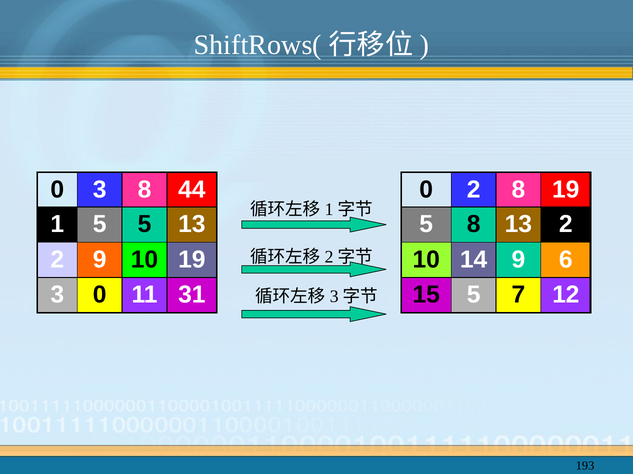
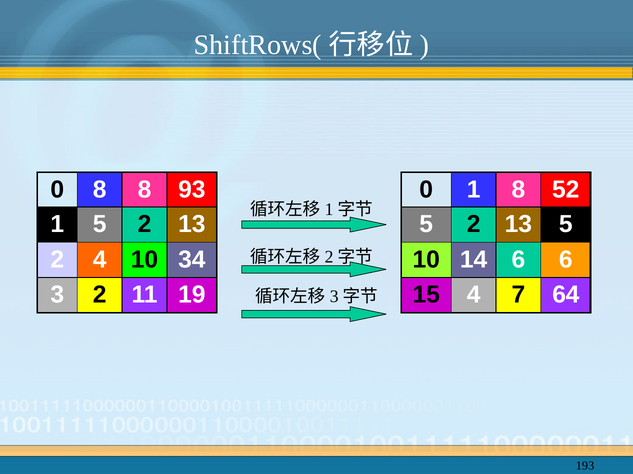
0 3: 3 -> 8 (100, 190)
44: 44 -> 93 (192, 190)
0 2: 2 -> 1 (474, 190)
8 19: 19 -> 52 (566, 190)
1 5 5: 5 -> 2 (145, 225)
8: 8 -> 2 (474, 225)
2: 2 -> 5 (566, 225)
2 9: 9 -> 4 (100, 260)
10 19: 19 -> 34 (192, 260)
14 9: 9 -> 6 (518, 260)
3 0: 0 -> 2 (100, 295)
31: 31 -> 19 (192, 295)
15 5: 5 -> 4 (474, 295)
12: 12 -> 64 (566, 295)
